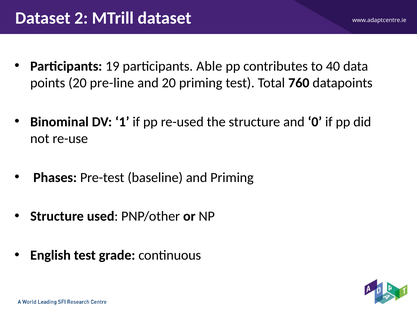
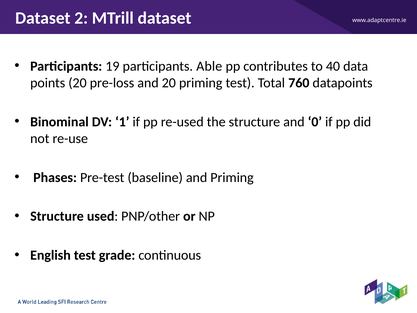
pre-line: pre-line -> pre-loss (112, 83)
